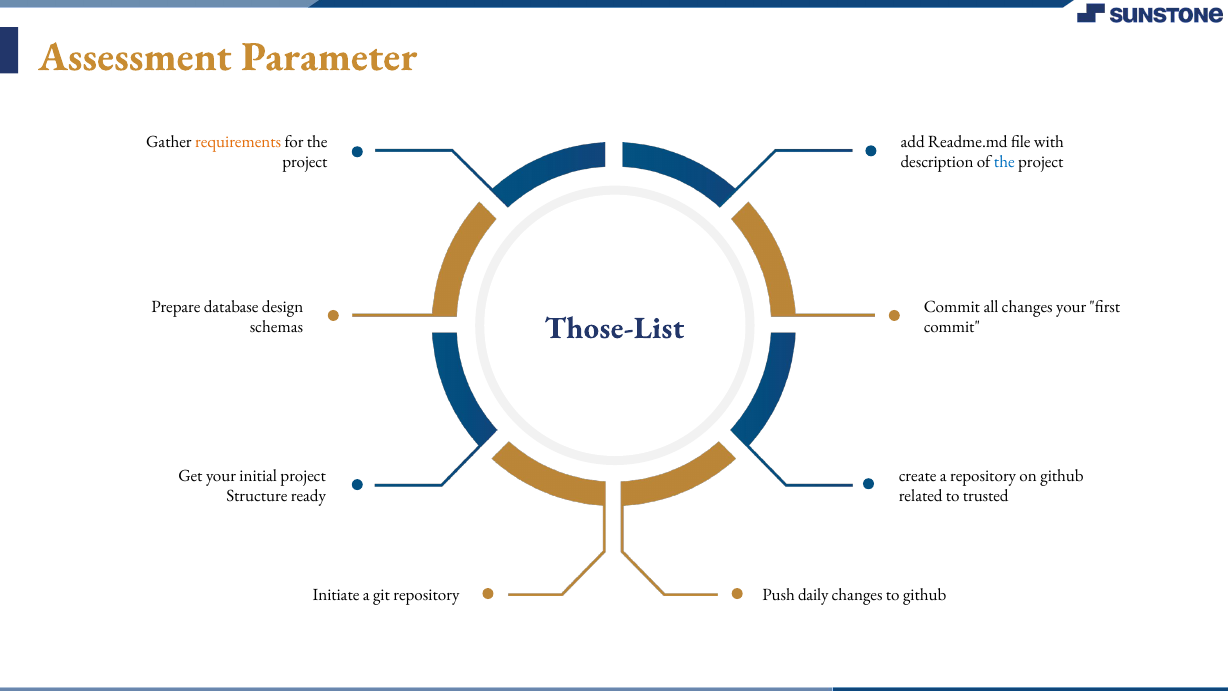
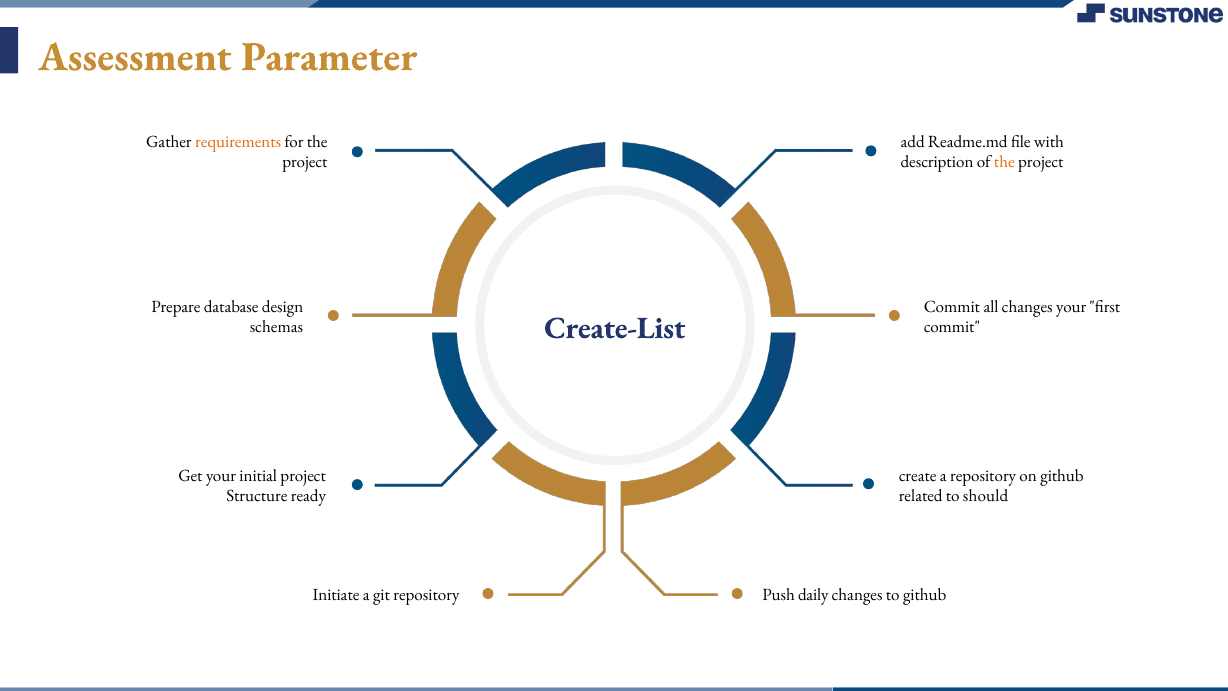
the colour: blue -> orange (1004, 162)
Those-List: Those-List -> Create-List (615, 328)
trusted: trusted -> should (986, 496)
